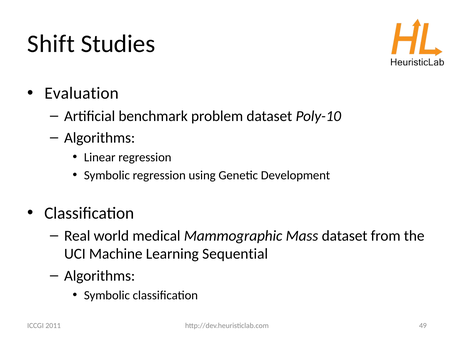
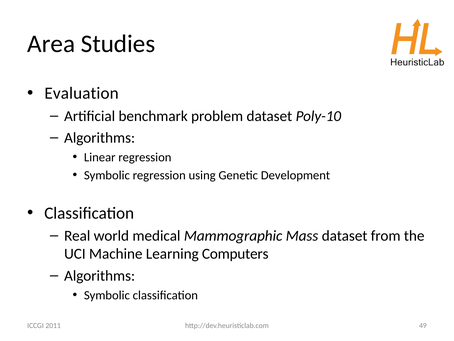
Shift: Shift -> Area (51, 44)
Sequential: Sequential -> Computers (235, 254)
